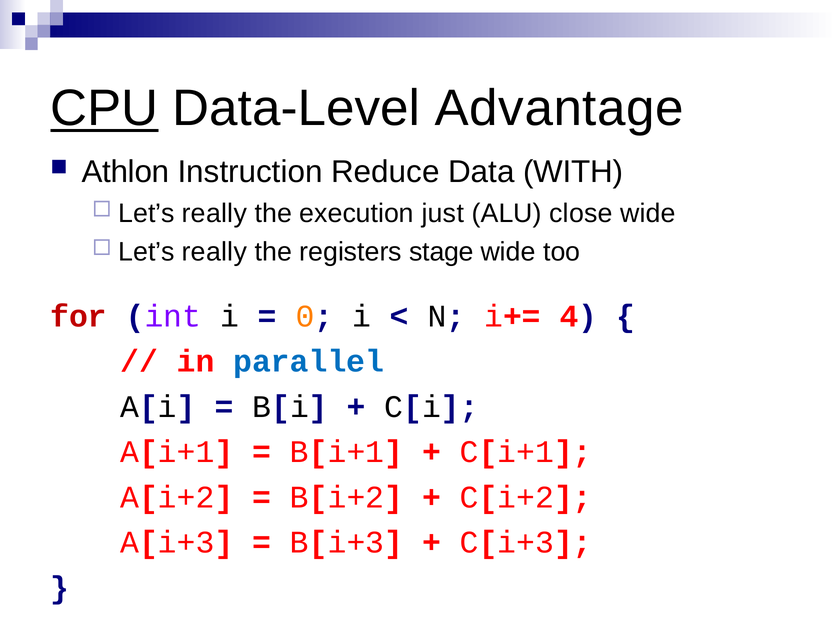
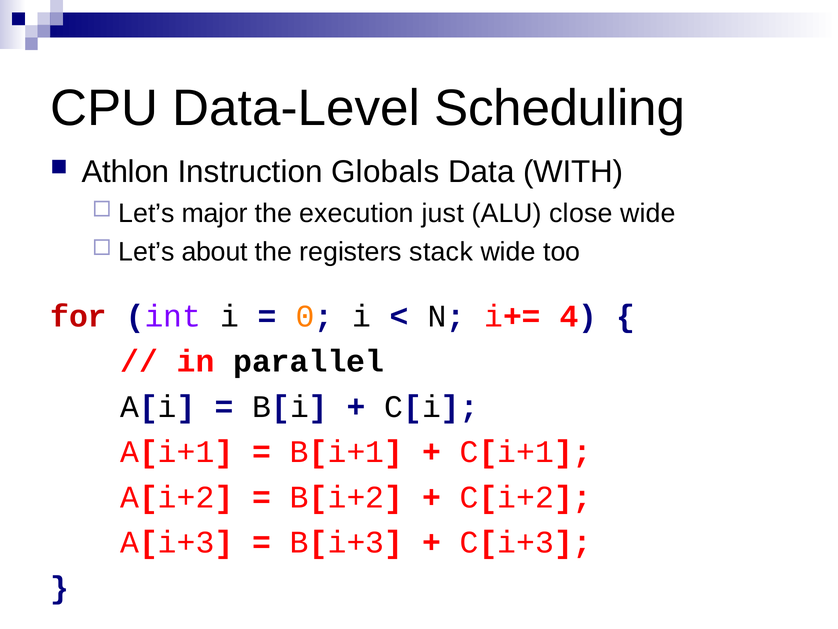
CPU underline: present -> none (104, 108)
Advantage: Advantage -> Scheduling (560, 108)
Reduce: Reduce -> Globals (385, 172)
really: really -> major (215, 213)
really: really -> about (215, 252)
stage: stage -> stack (441, 252)
parallel colour: blue -> black (309, 361)
